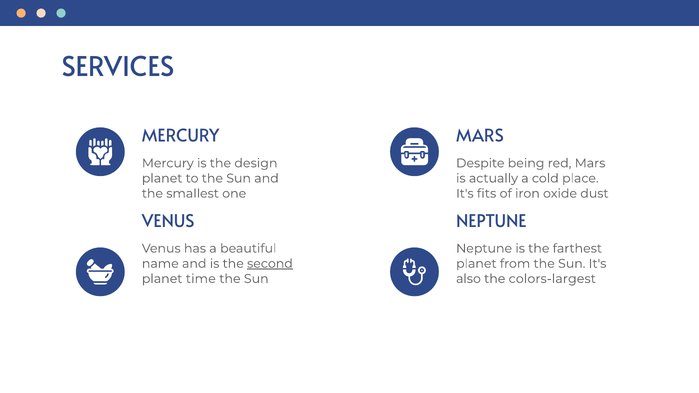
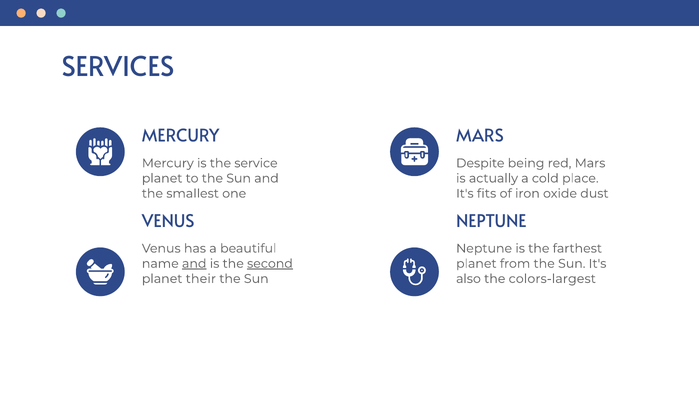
design: design -> service (256, 163)
and underline: none -> present (194, 264)
time: time -> their (201, 279)
